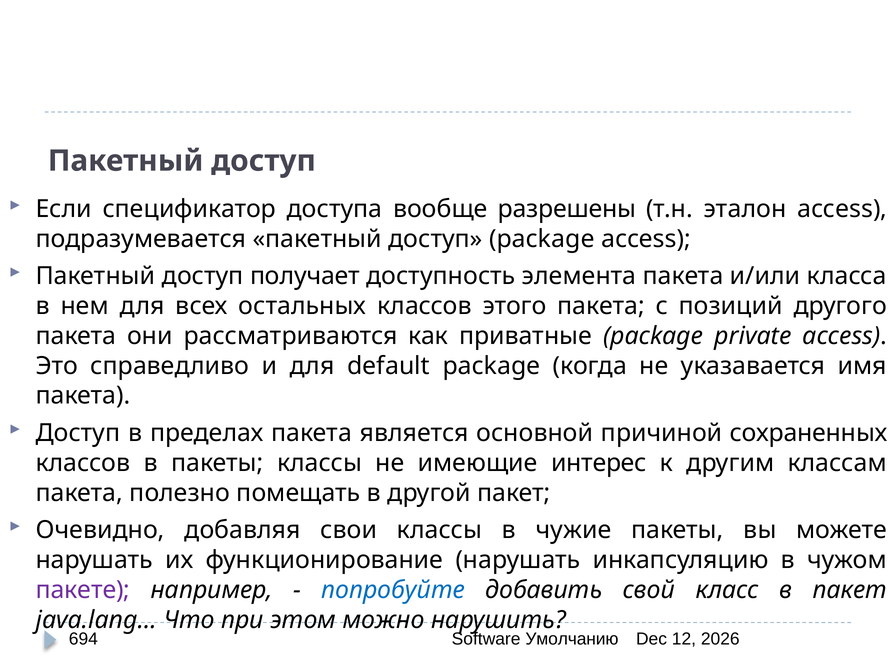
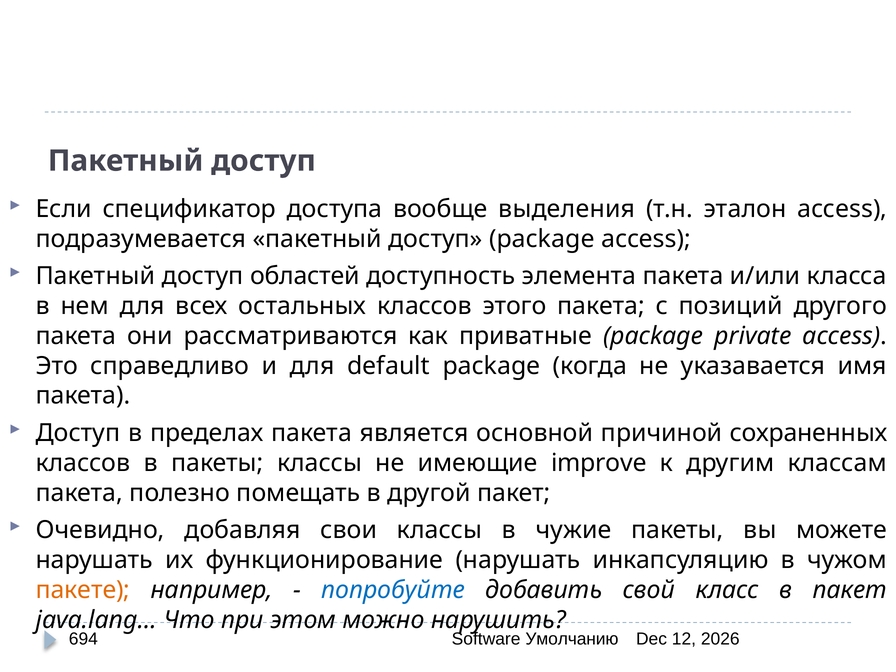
разрешены: разрешены -> выделения (567, 209)
получает: получает -> областей (305, 276)
интерес: интерес -> improve (599, 463)
пакете colour: purple -> orange (83, 590)
